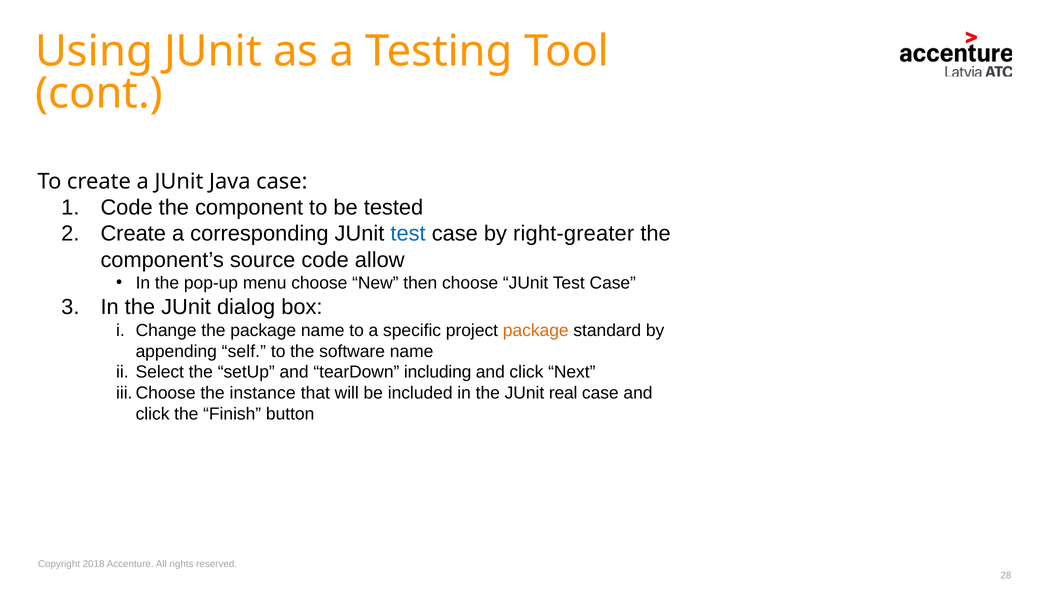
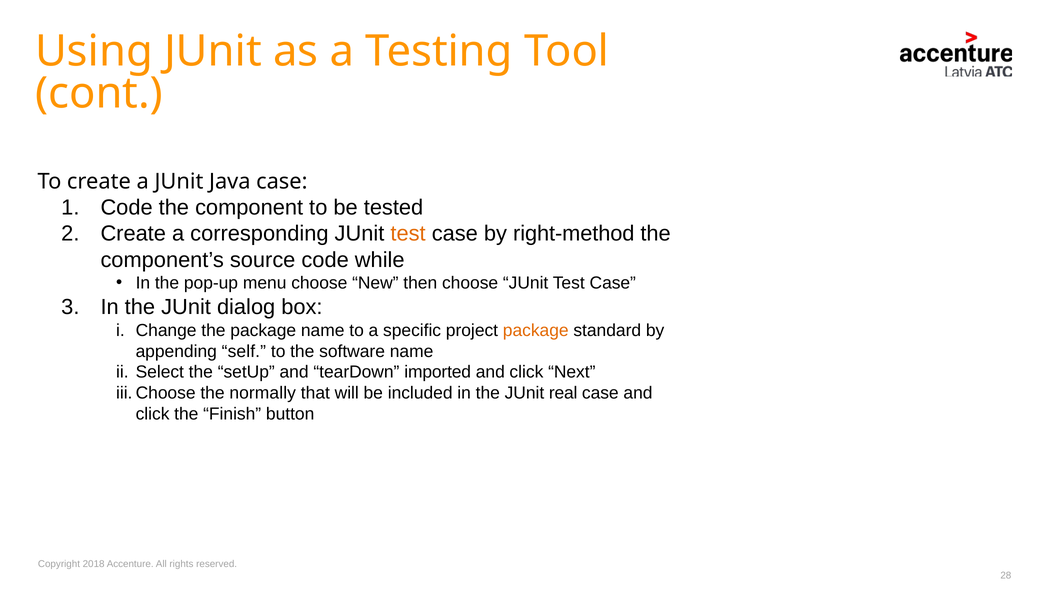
test colour: blue -> orange (408, 234)
right-greater: right-greater -> right-method (574, 234)
allow: allow -> while (380, 260)
including: including -> imported (438, 372)
instance: instance -> normally (263, 393)
